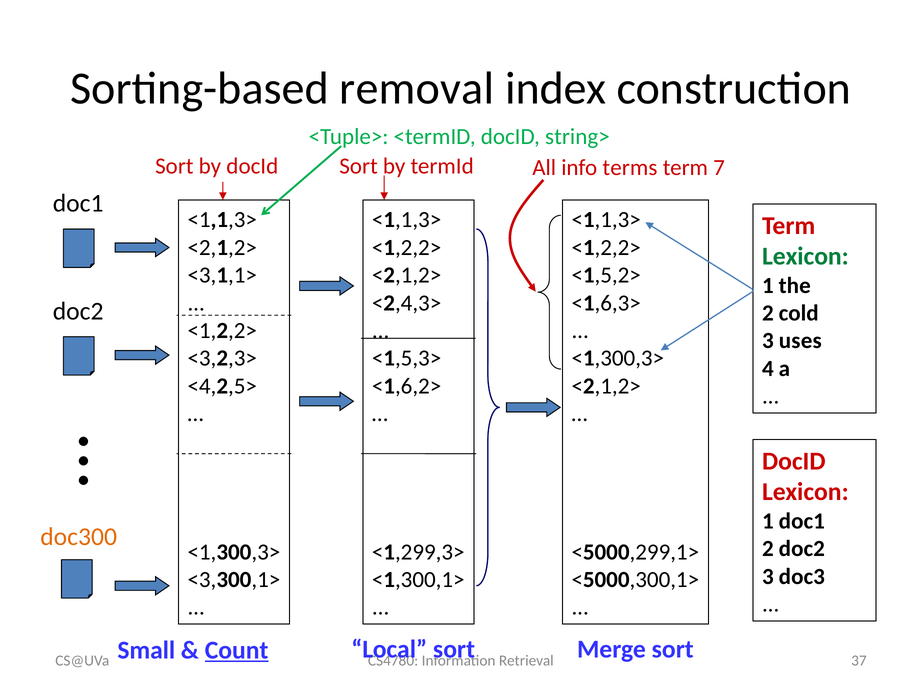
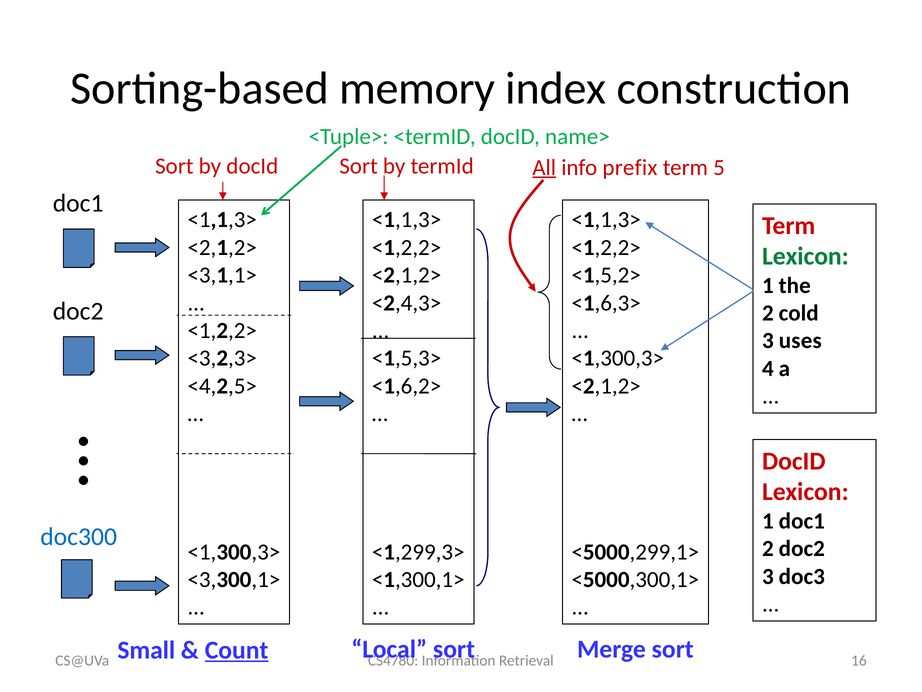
removal: removal -> memory (417, 89)
string>: string> -> name> (577, 136)
All underline: none -> present (544, 167)
terms: terms -> prefix (630, 167)
7: 7 -> 5 (719, 167)
doc300 colour: orange -> blue (79, 537)
37: 37 -> 16 (859, 660)
